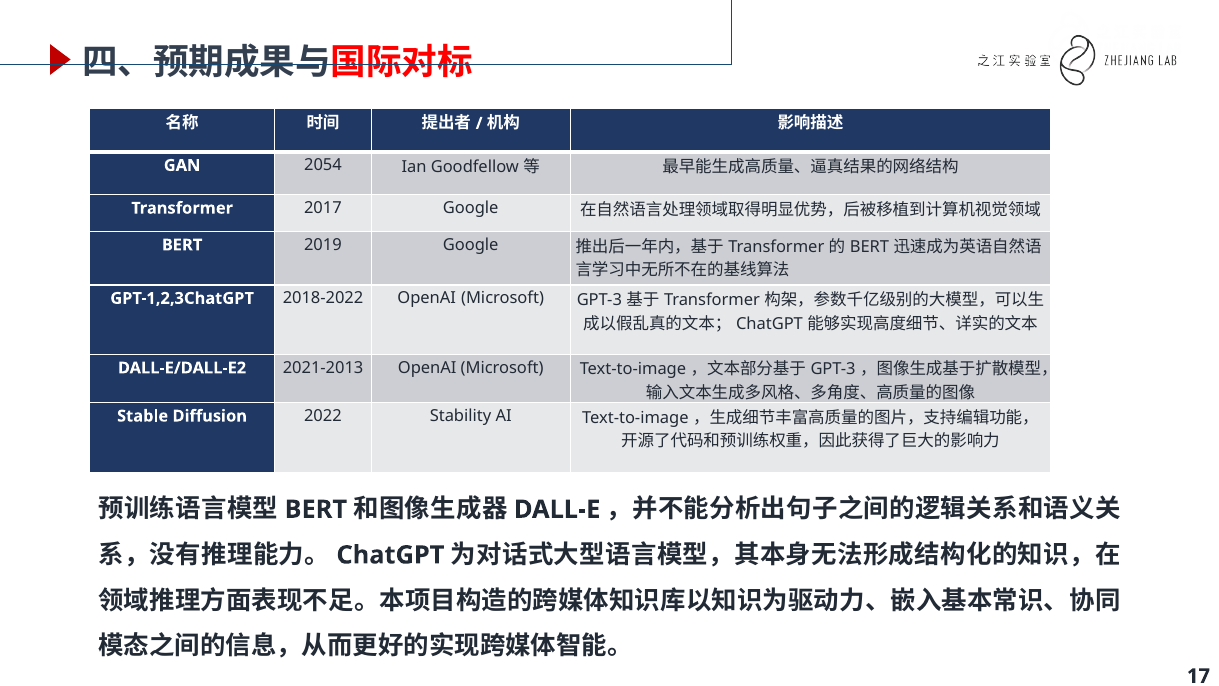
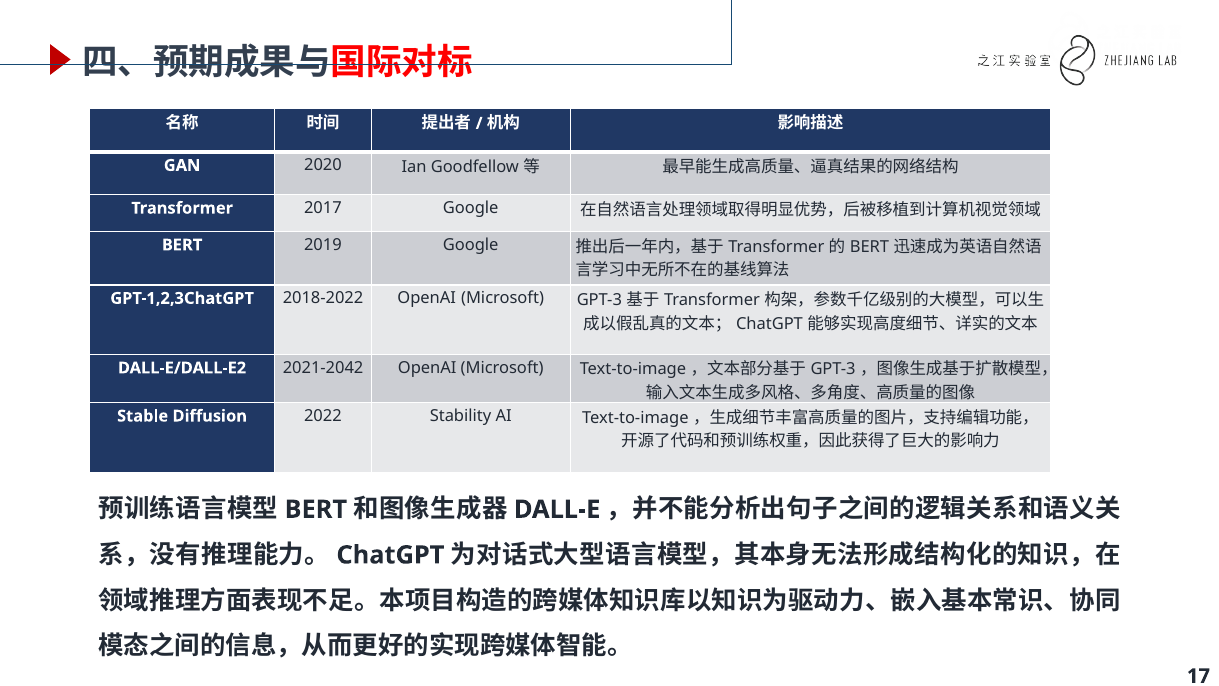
2054: 2054 -> 2020 (323, 165)
2021-2013: 2021-2013 -> 2021-2042 (323, 368)
